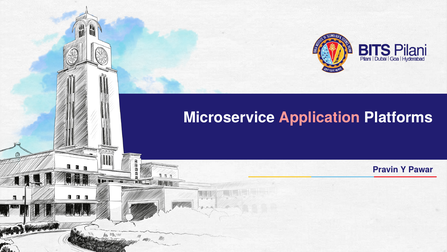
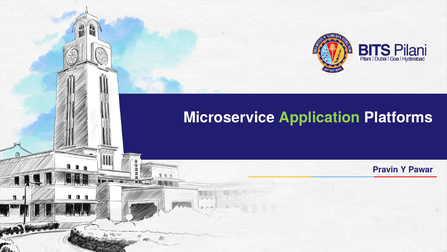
Application colour: pink -> light green (320, 117)
